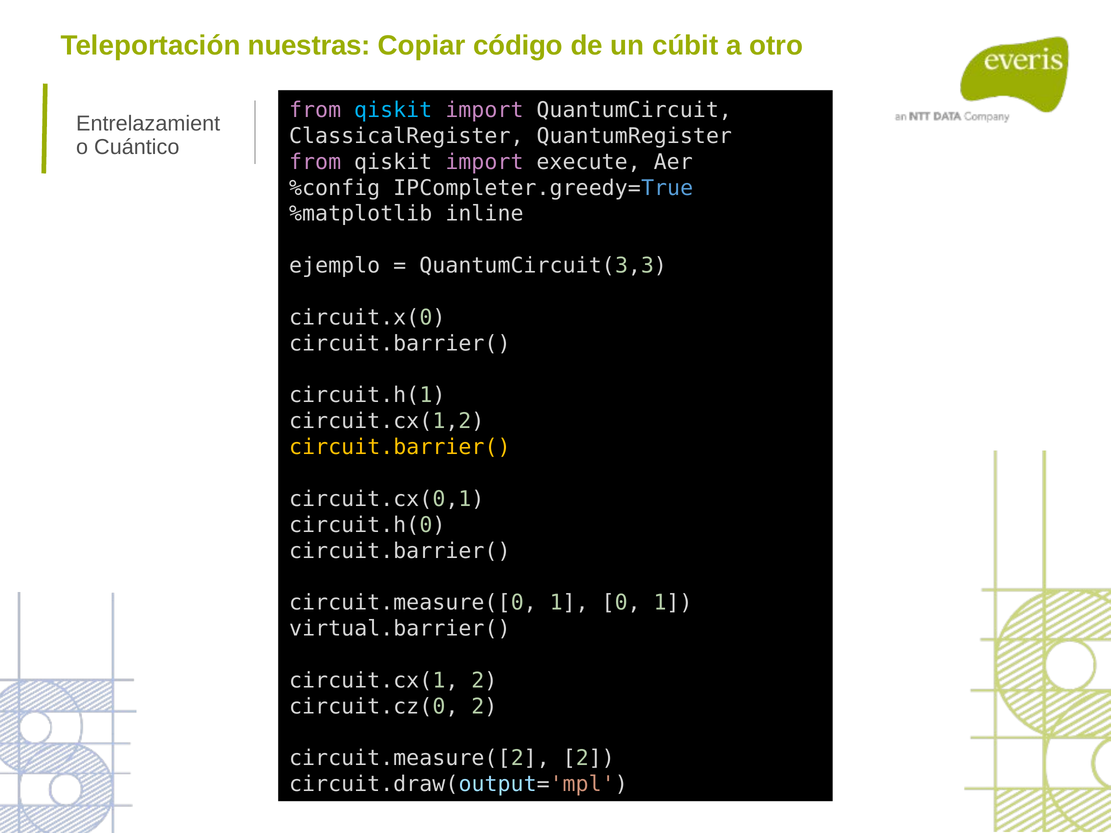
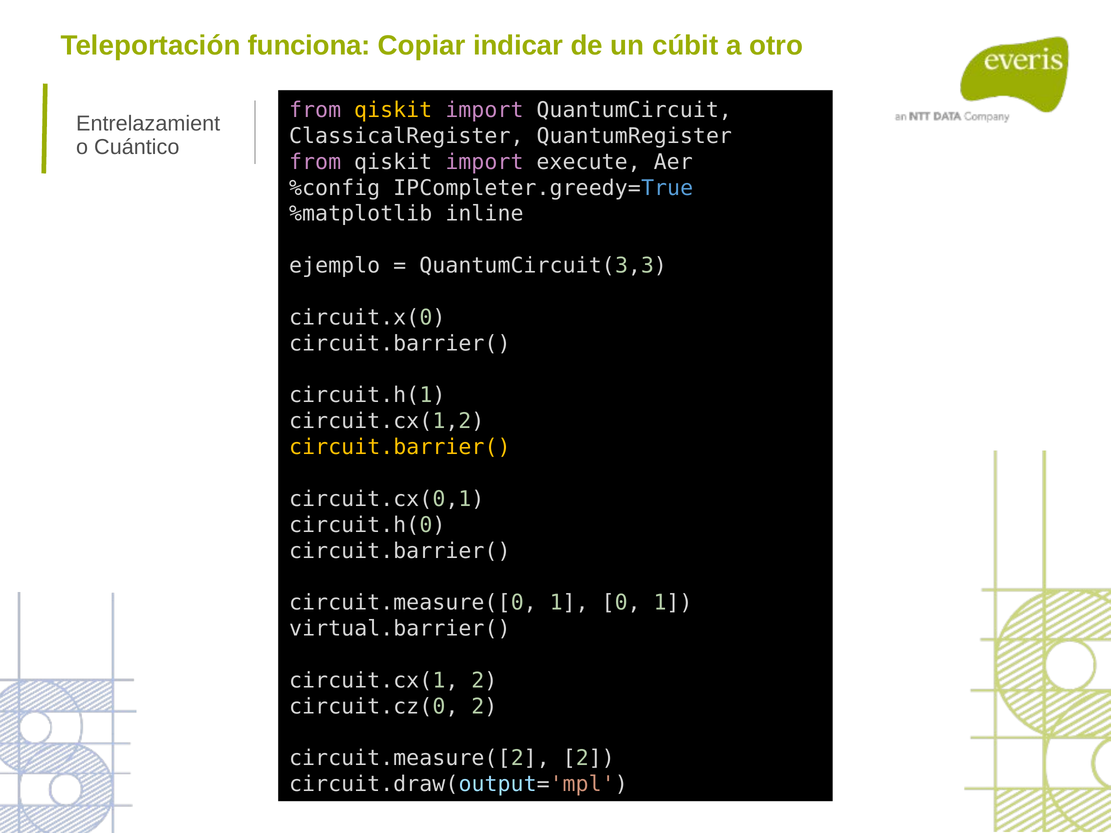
nuestras: nuestras -> funciona (309, 45)
código: código -> indicar (518, 45)
qiskit colour: light blue -> yellow (393, 110)
